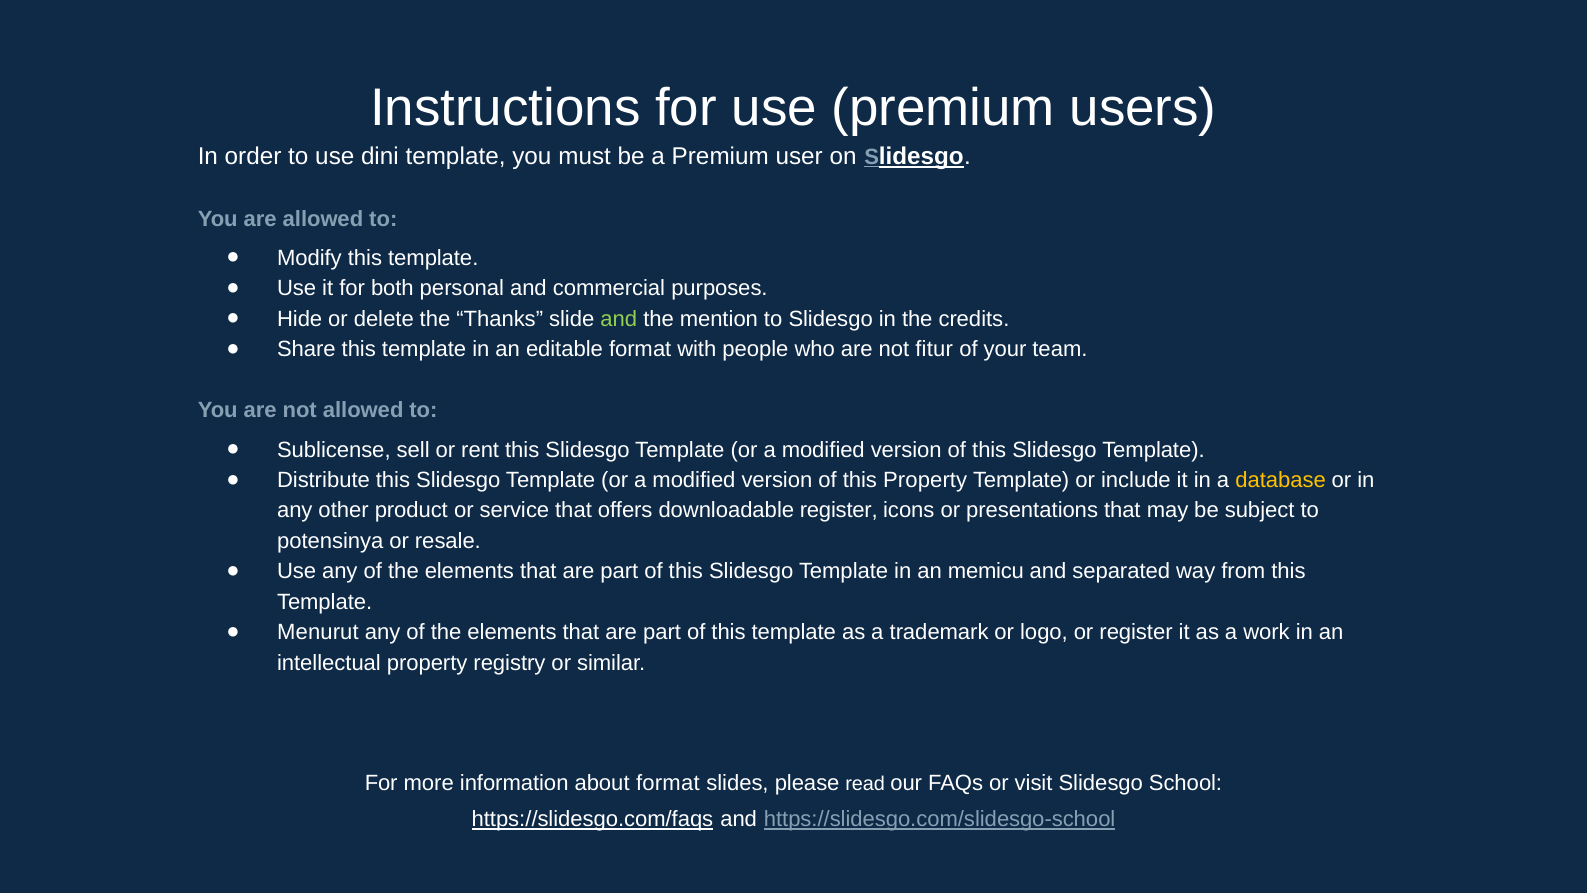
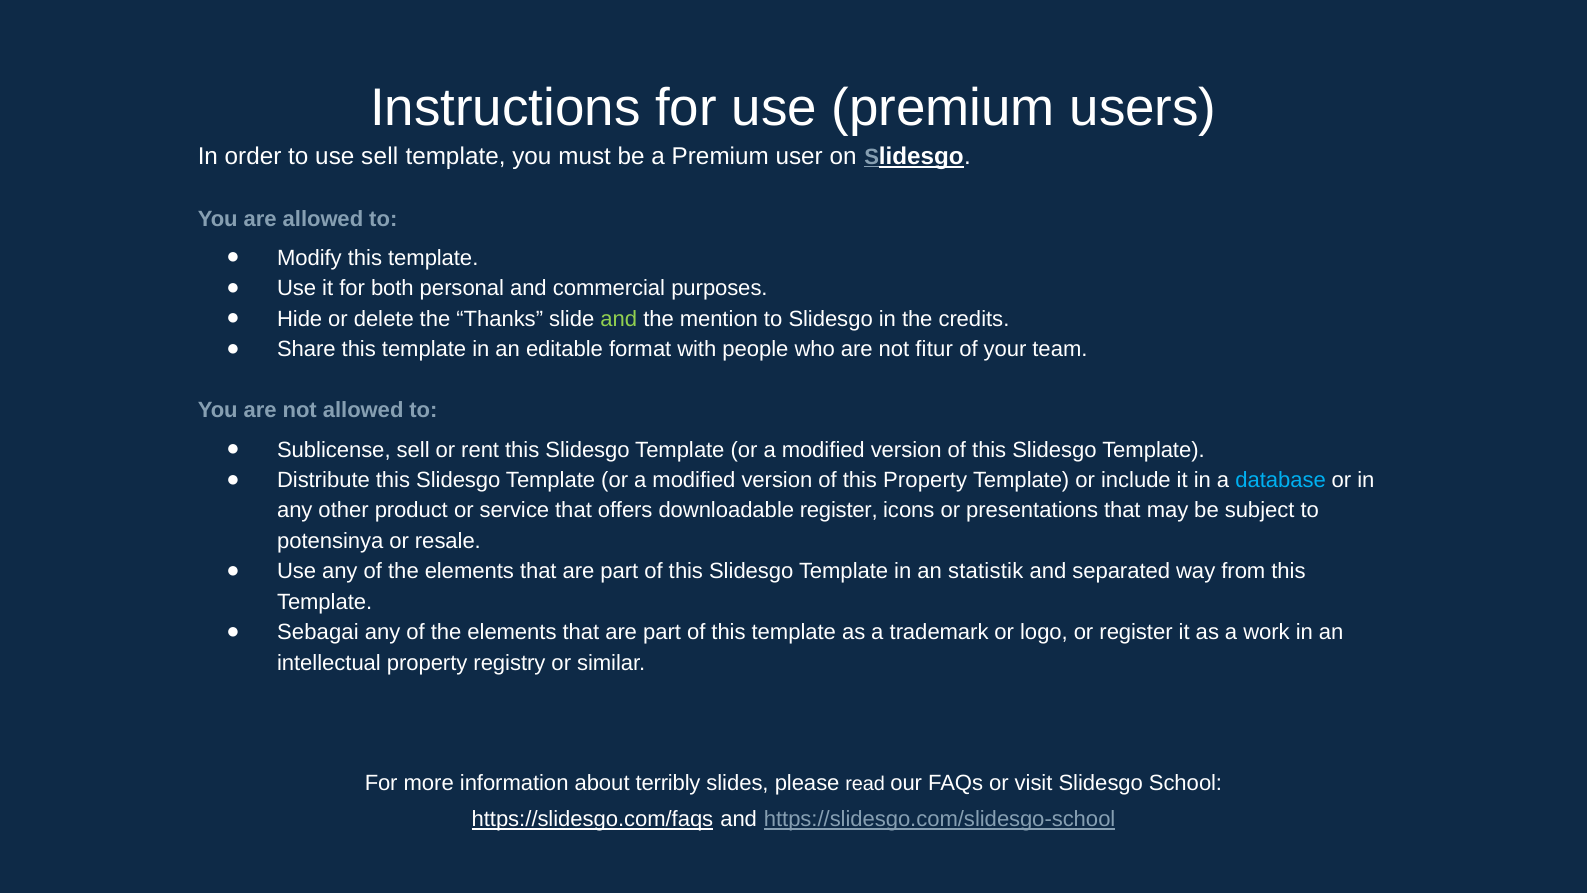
use dini: dini -> sell (380, 156)
database colour: yellow -> light blue (1281, 480)
memicu: memicu -> statistik (986, 571)
Menurut: Menurut -> Sebagai (318, 632)
about format: format -> terribly (668, 783)
